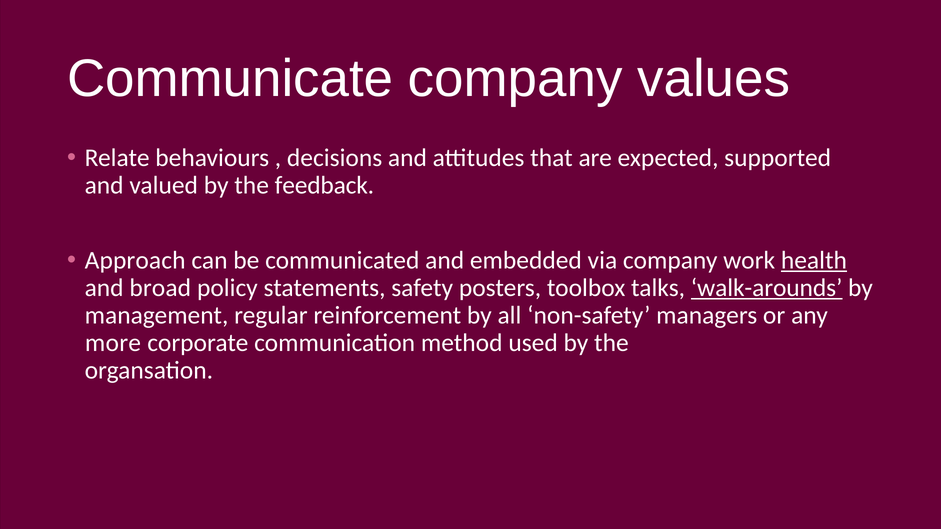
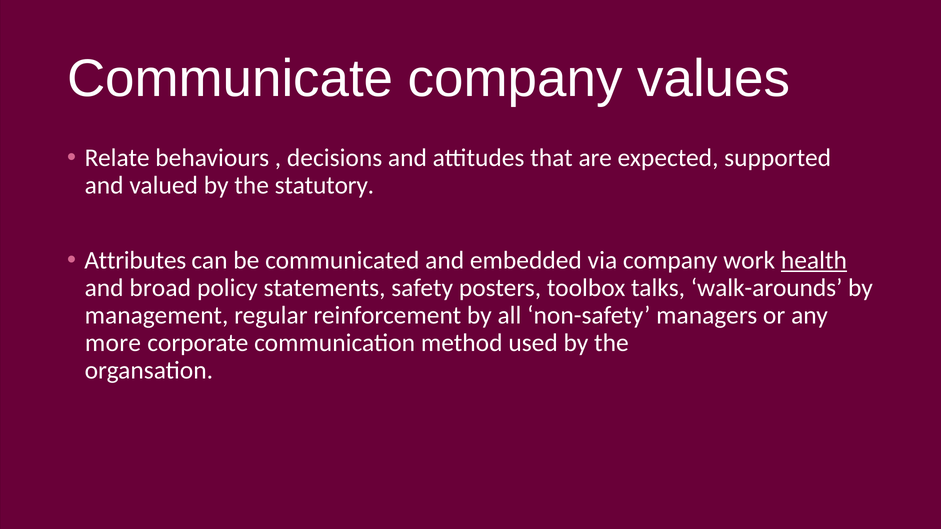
feedback: feedback -> statutory (324, 186)
Approach: Approach -> Attributes (135, 260)
walk-arounds underline: present -> none (767, 288)
